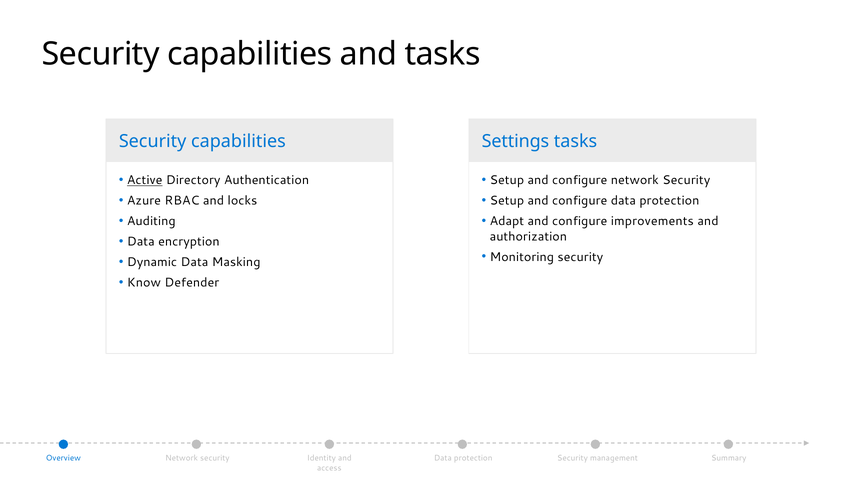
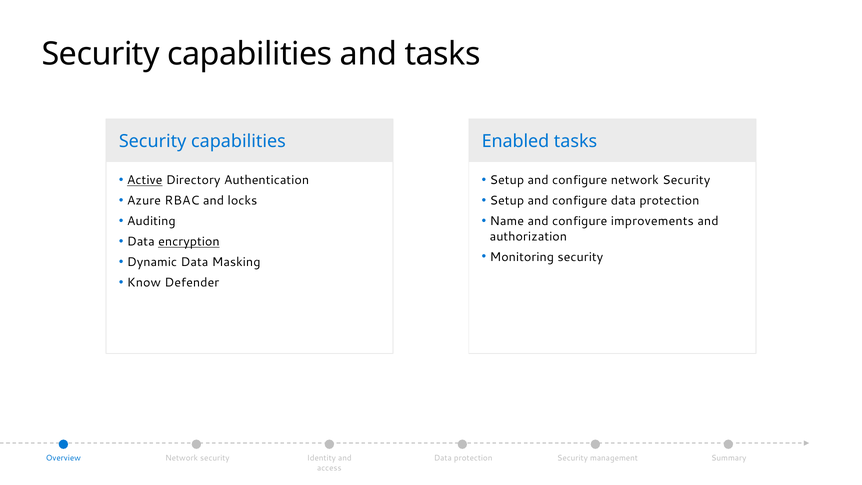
Settings: Settings -> Enabled (515, 141)
Adapt: Adapt -> Name (507, 221)
encryption underline: none -> present (189, 242)
